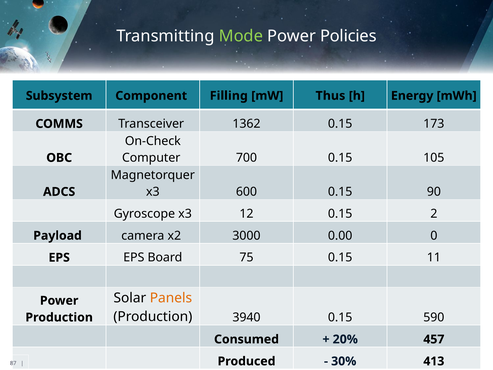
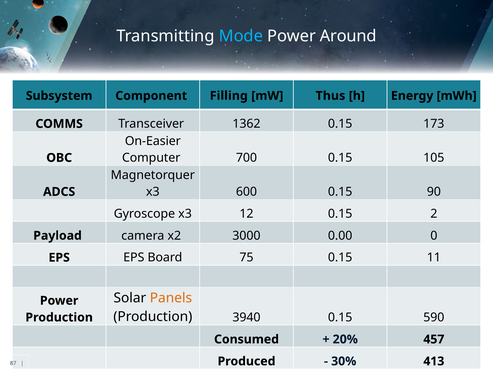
Mode colour: light green -> light blue (241, 36)
Policies: Policies -> Around (348, 36)
On-Check: On-Check -> On-Easier (153, 141)
